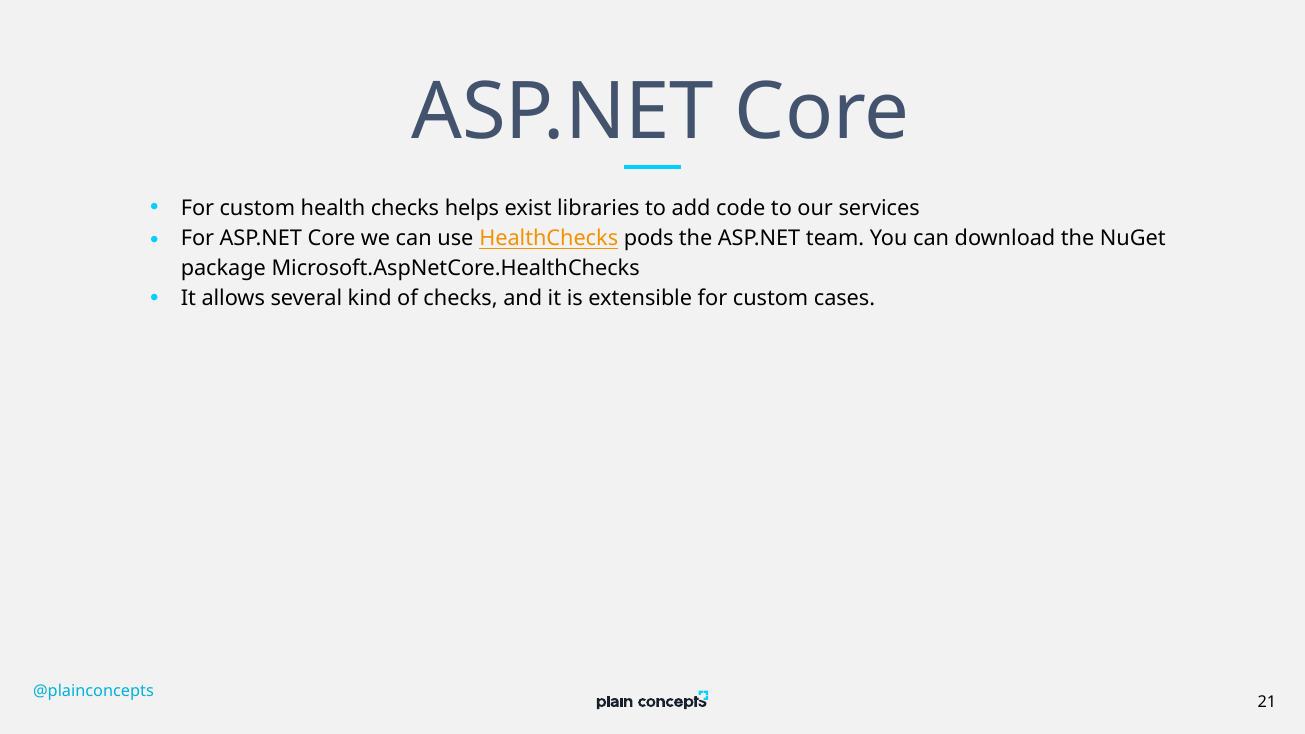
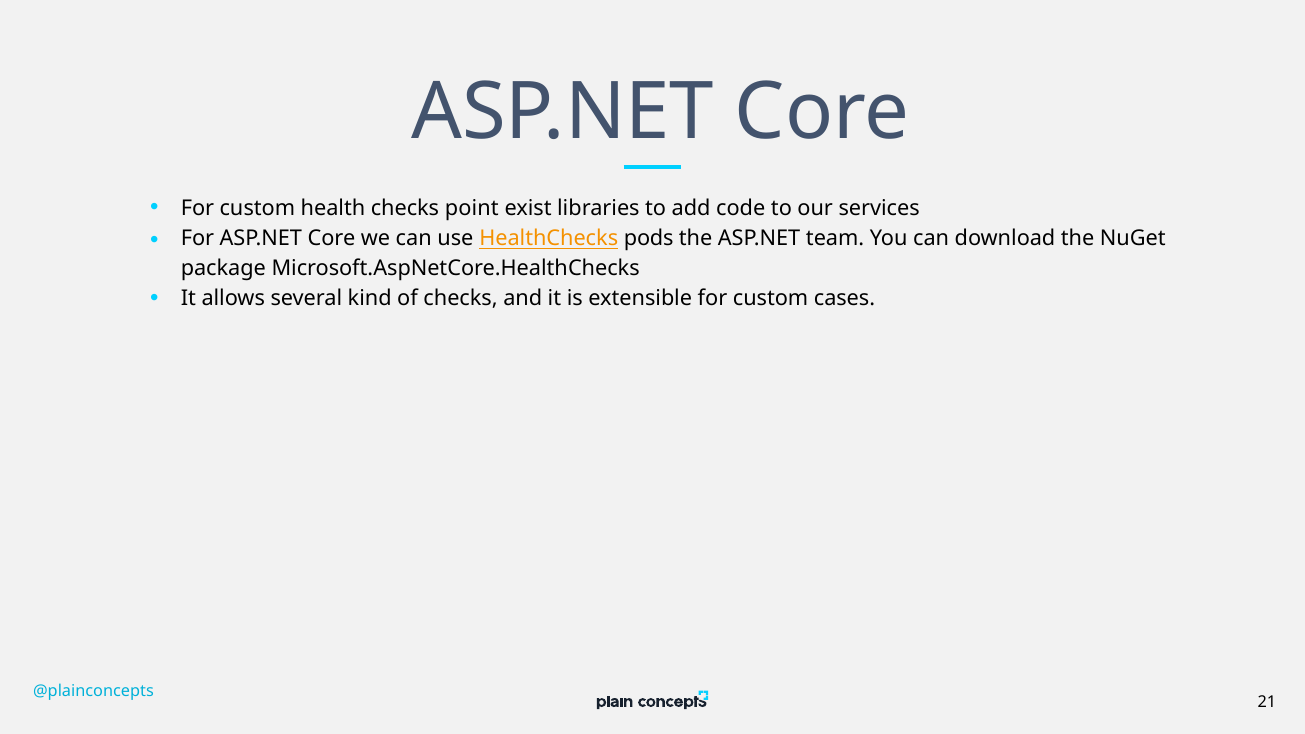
helps: helps -> point (472, 208)
